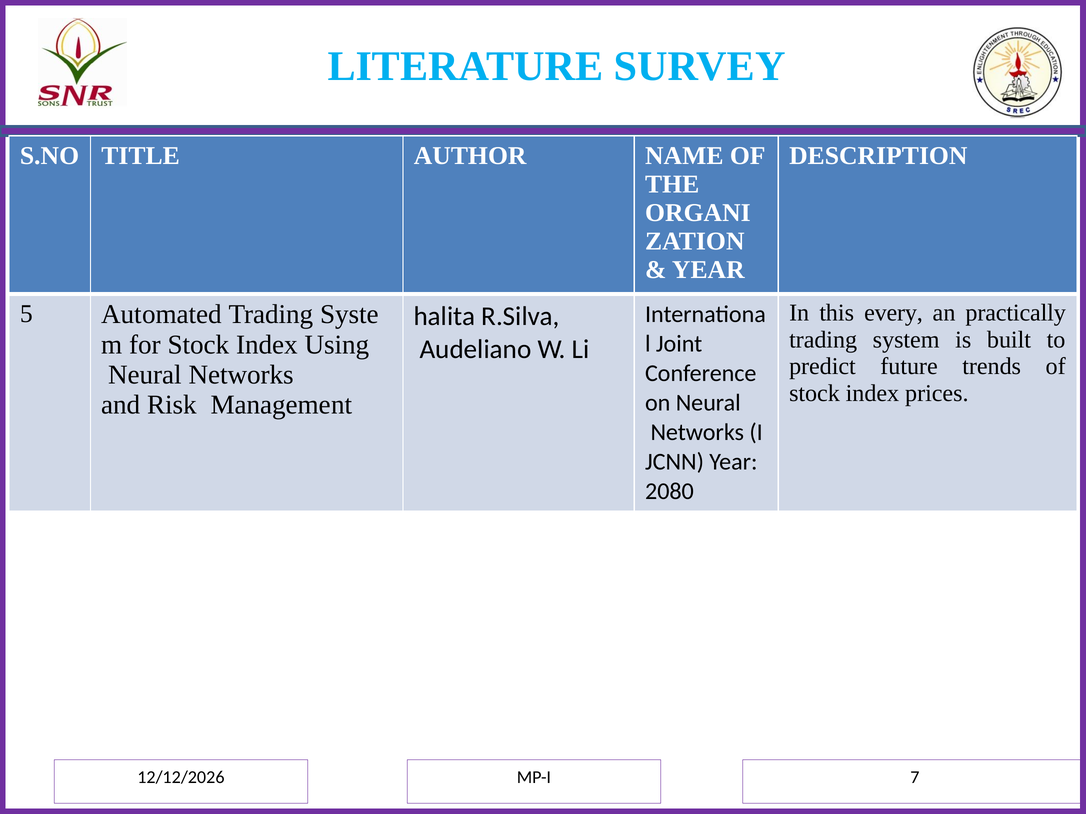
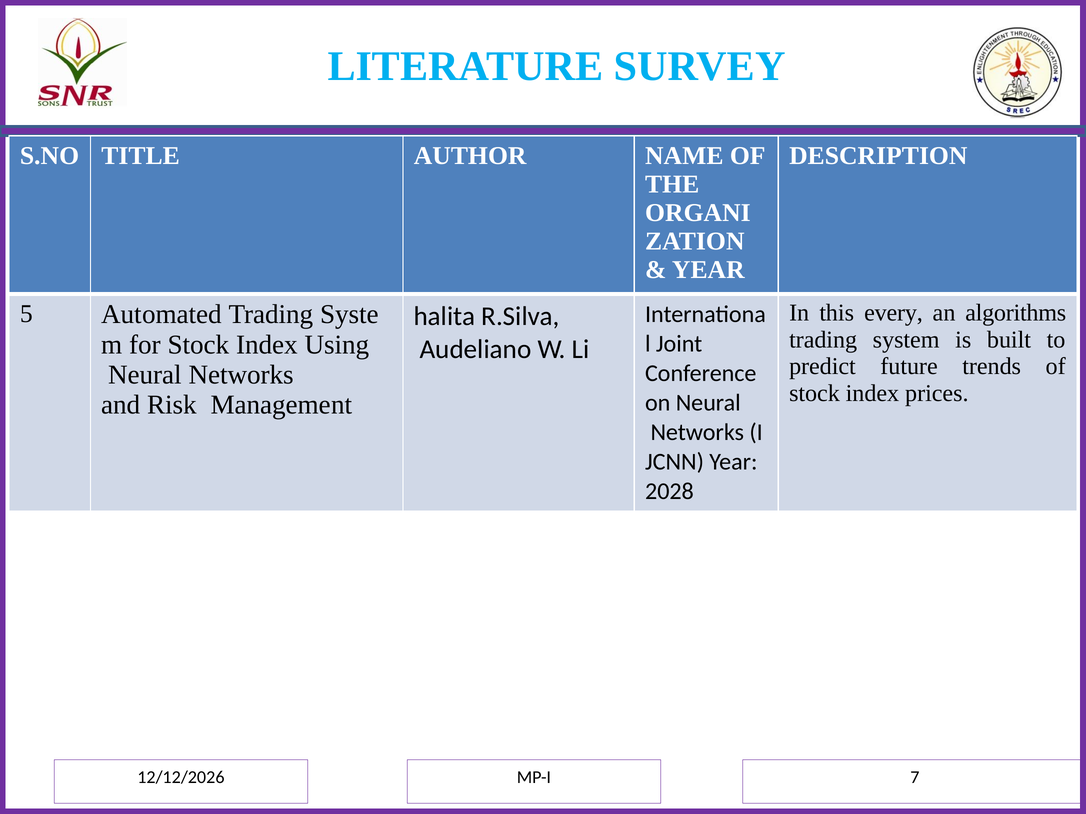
practically: practically -> algorithms (1016, 313)
2080: 2080 -> 2028 (669, 491)
